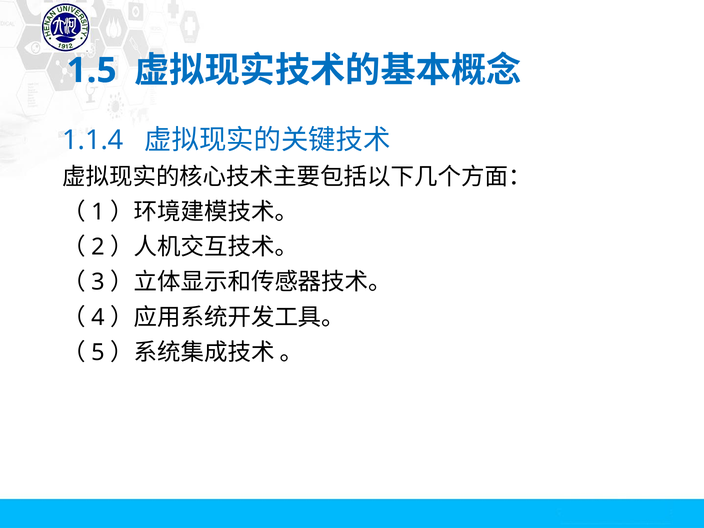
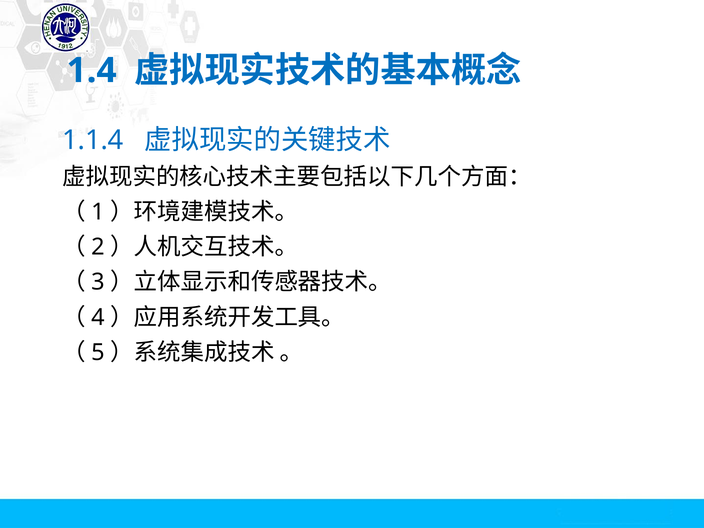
1.5: 1.5 -> 1.4 (92, 71)
